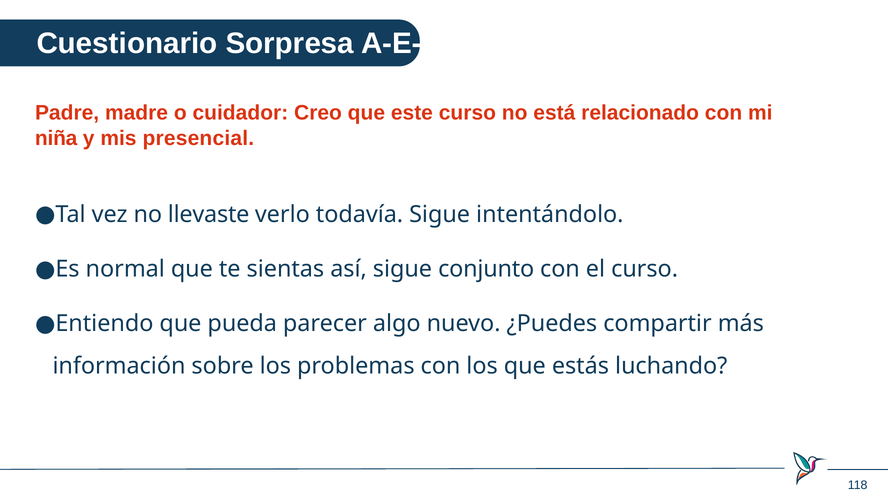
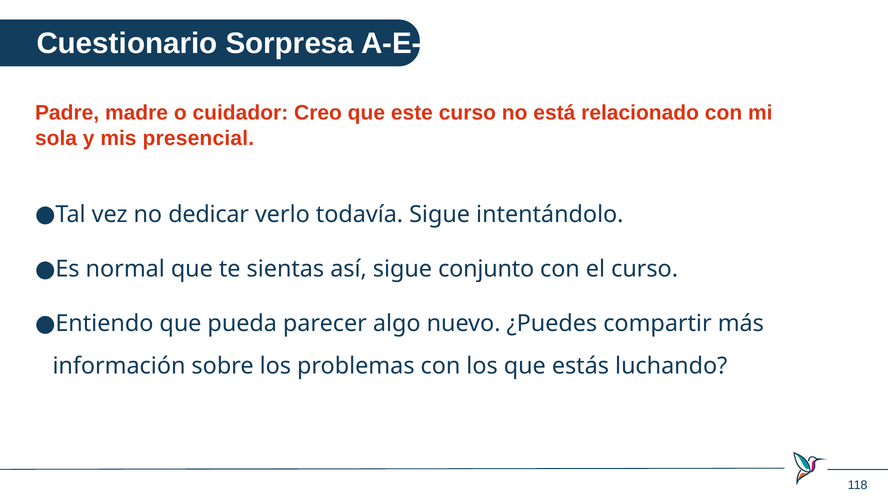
niña: niña -> sola (56, 138)
llevaste: llevaste -> dedicar (209, 214)
